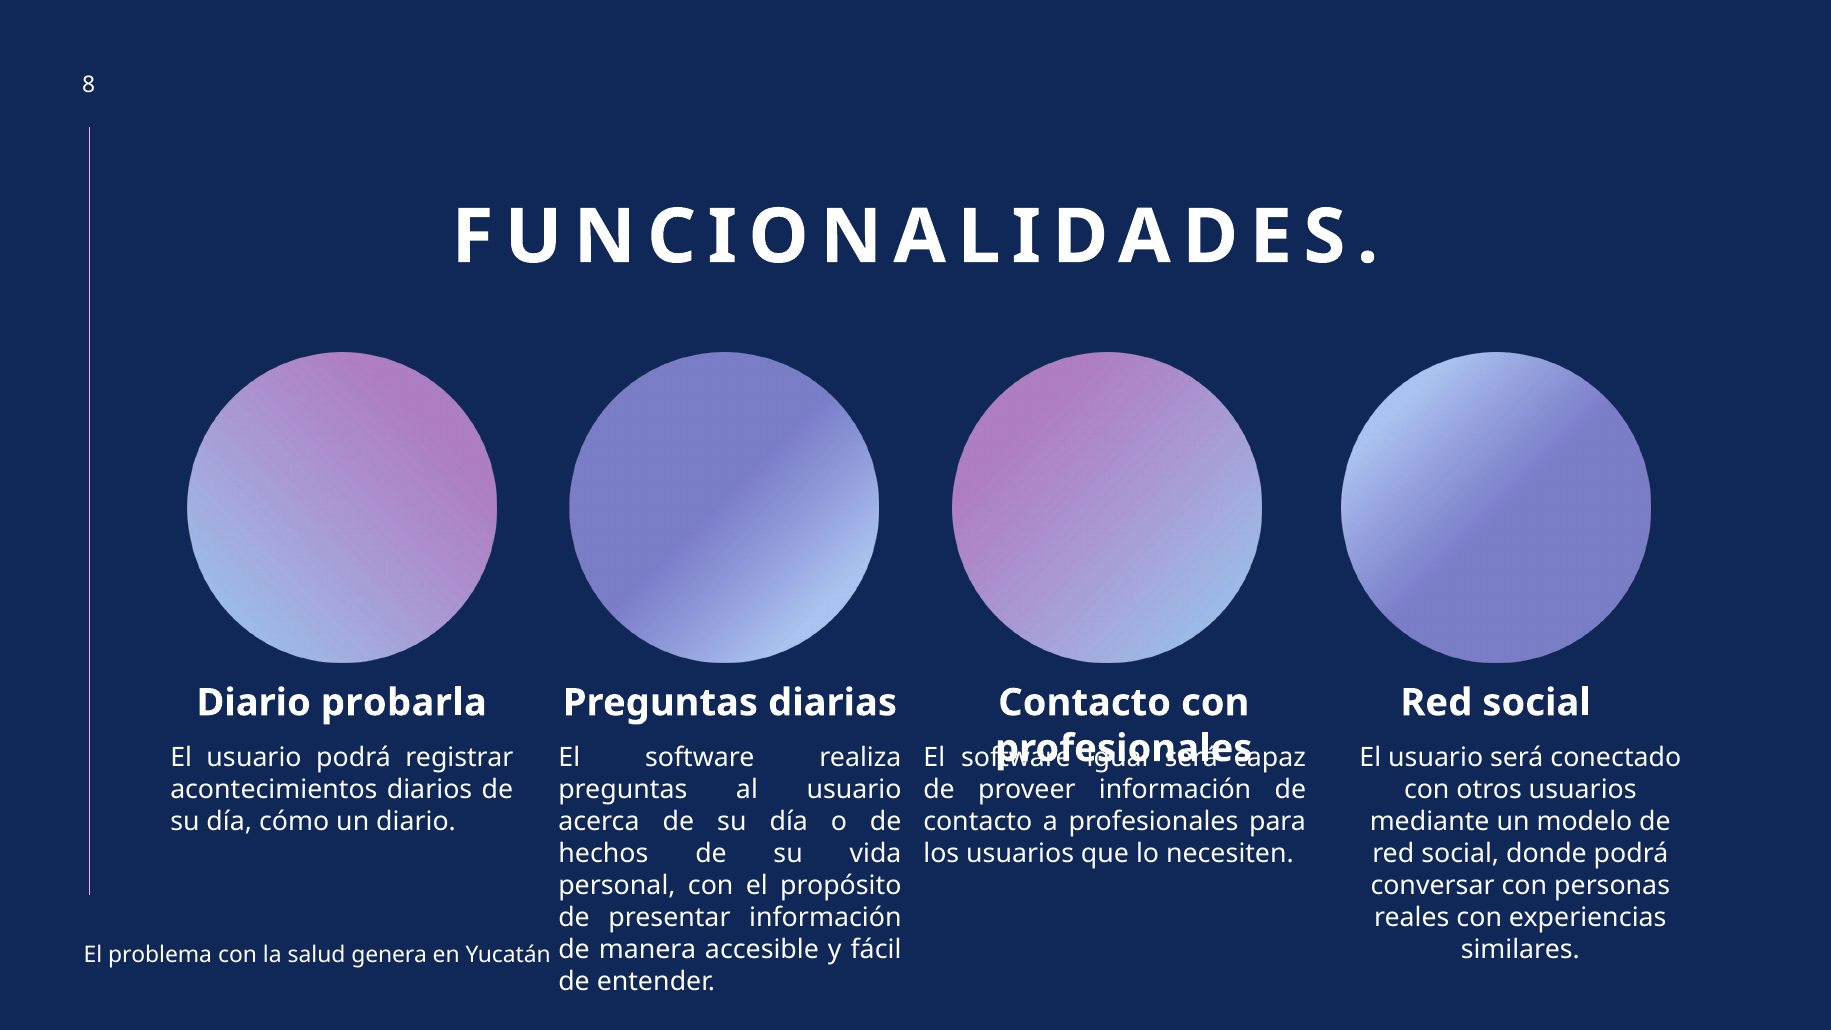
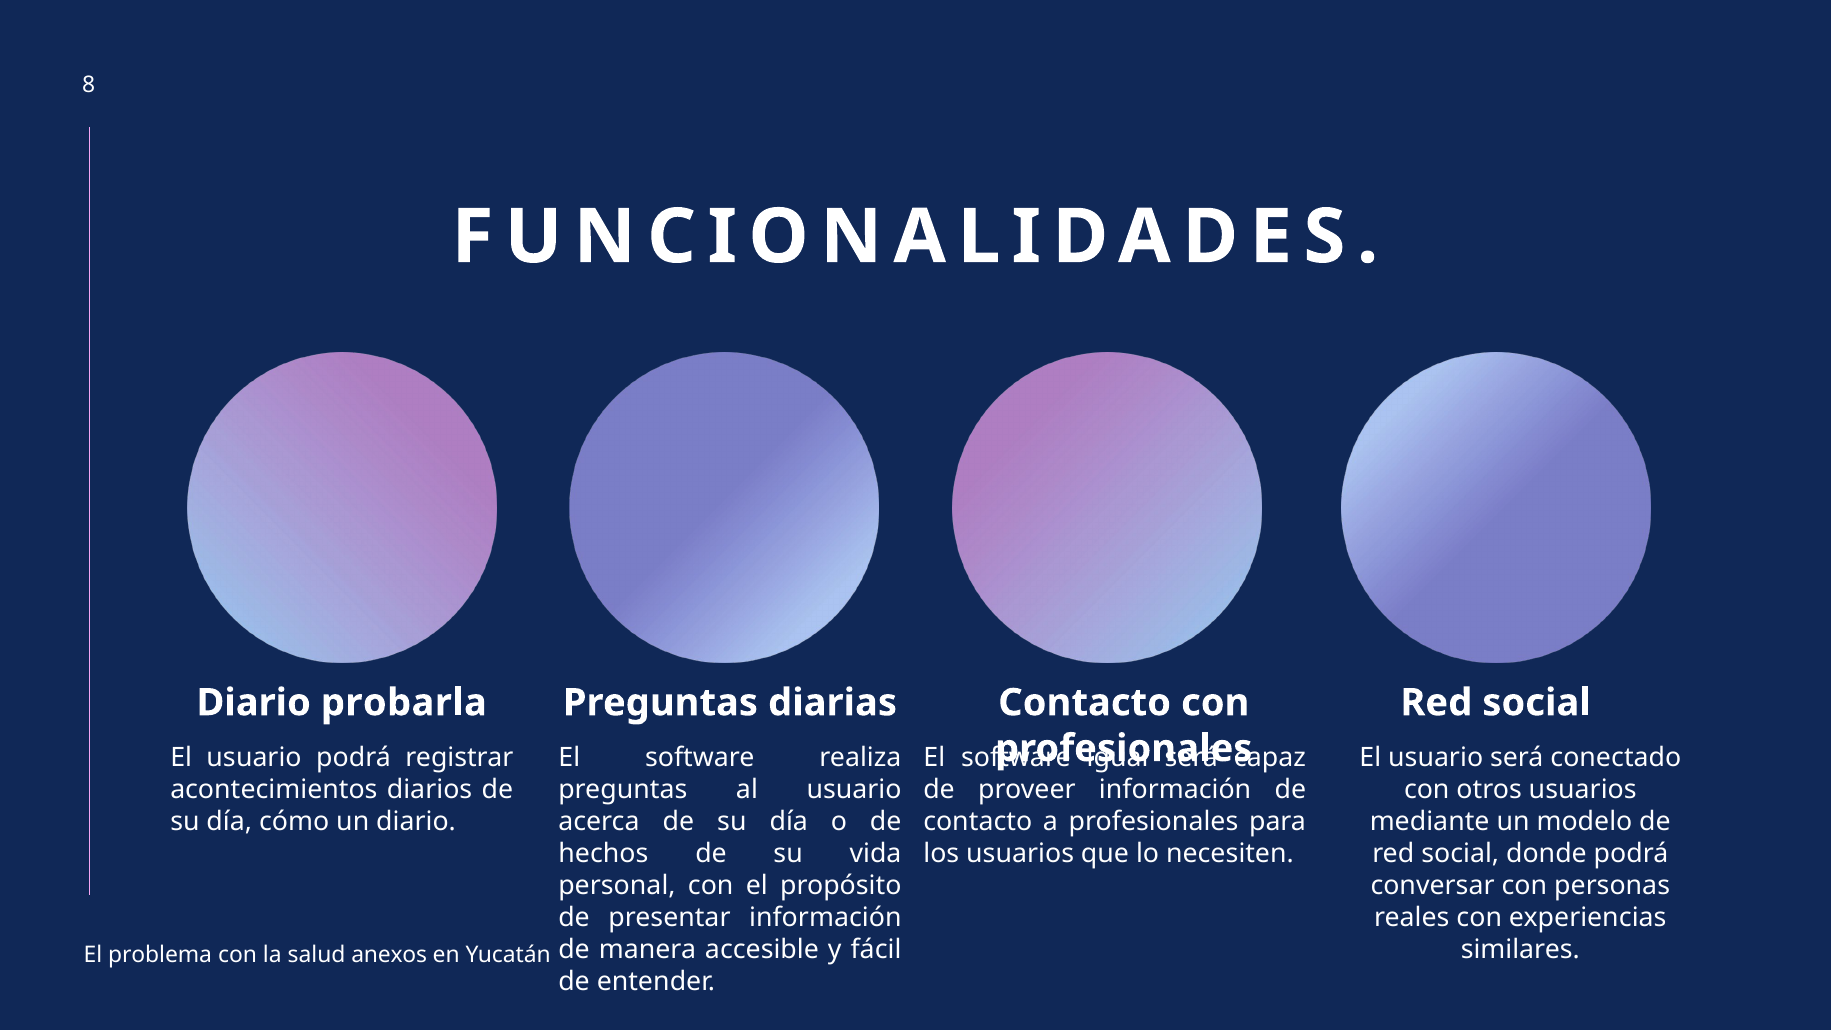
genera: genera -> anexos (389, 955)
